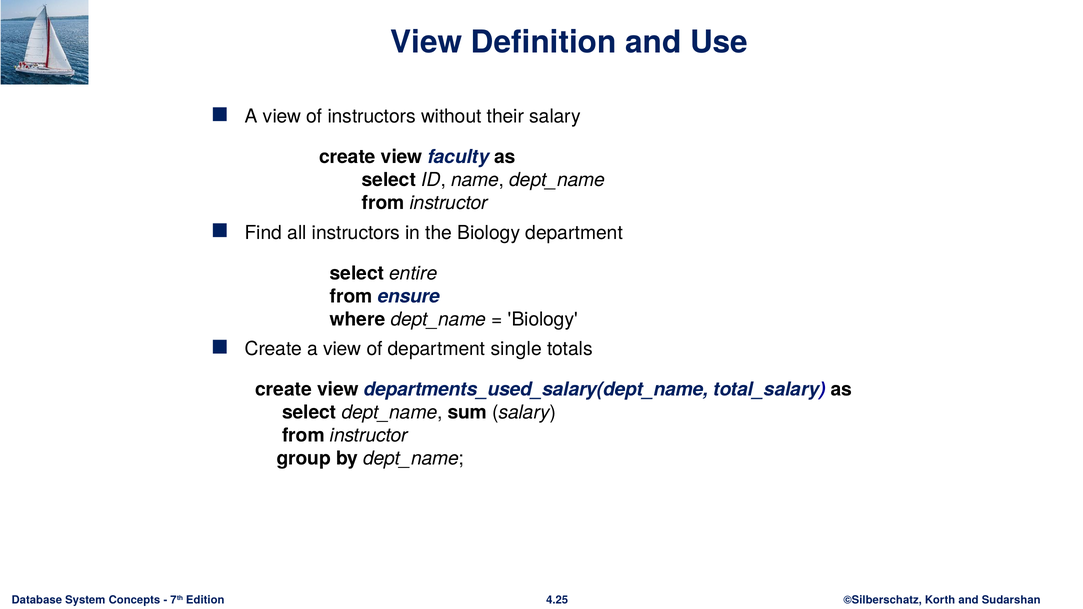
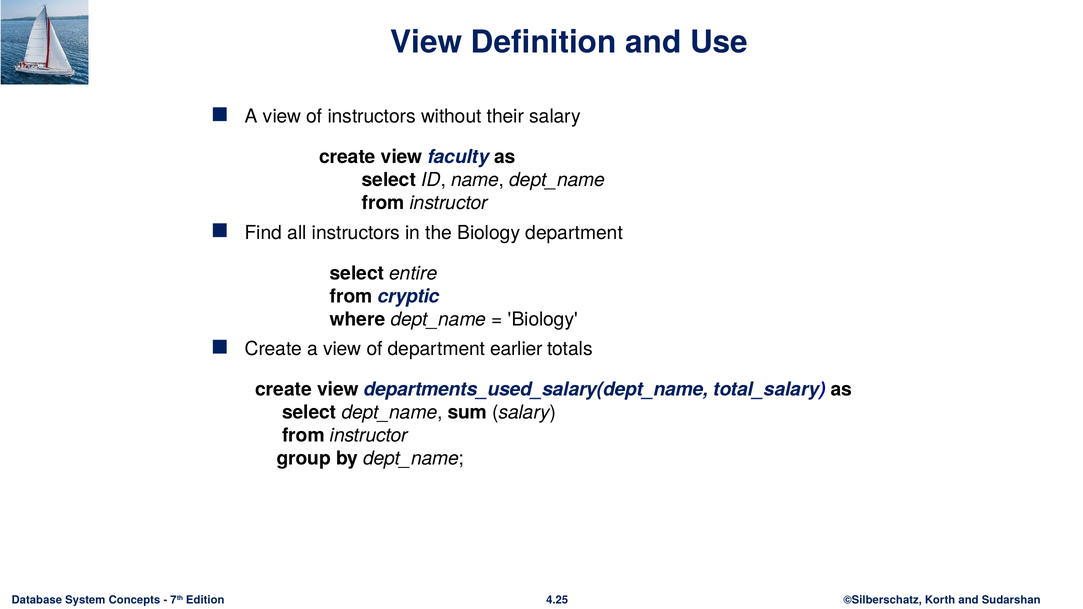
ensure: ensure -> cryptic (409, 296)
single: single -> earlier (516, 349)
